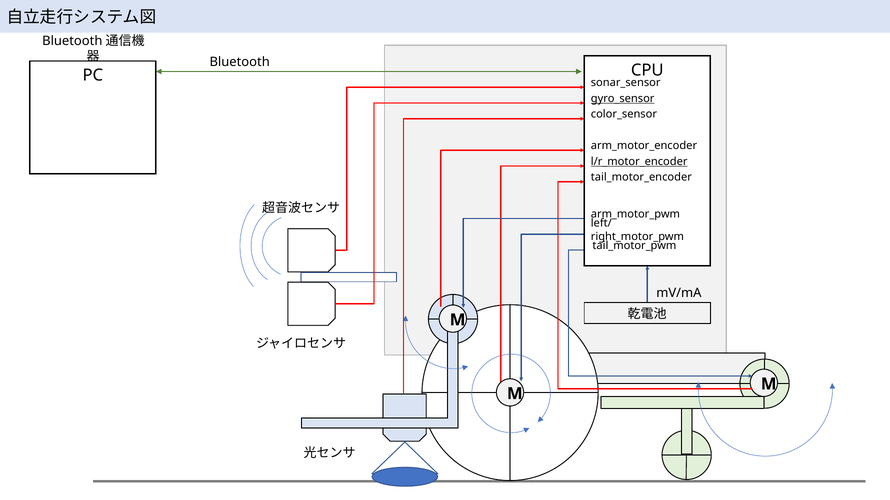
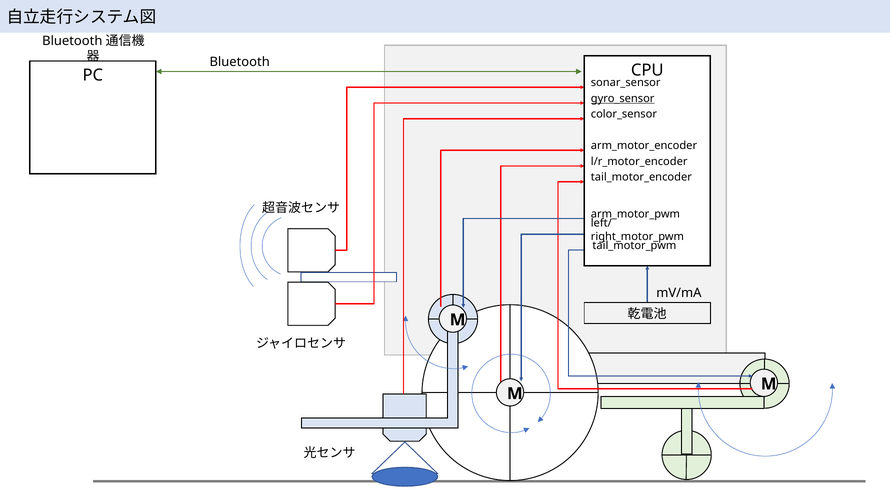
l/r_motor_encoder underline: present -> none (639, 162)
